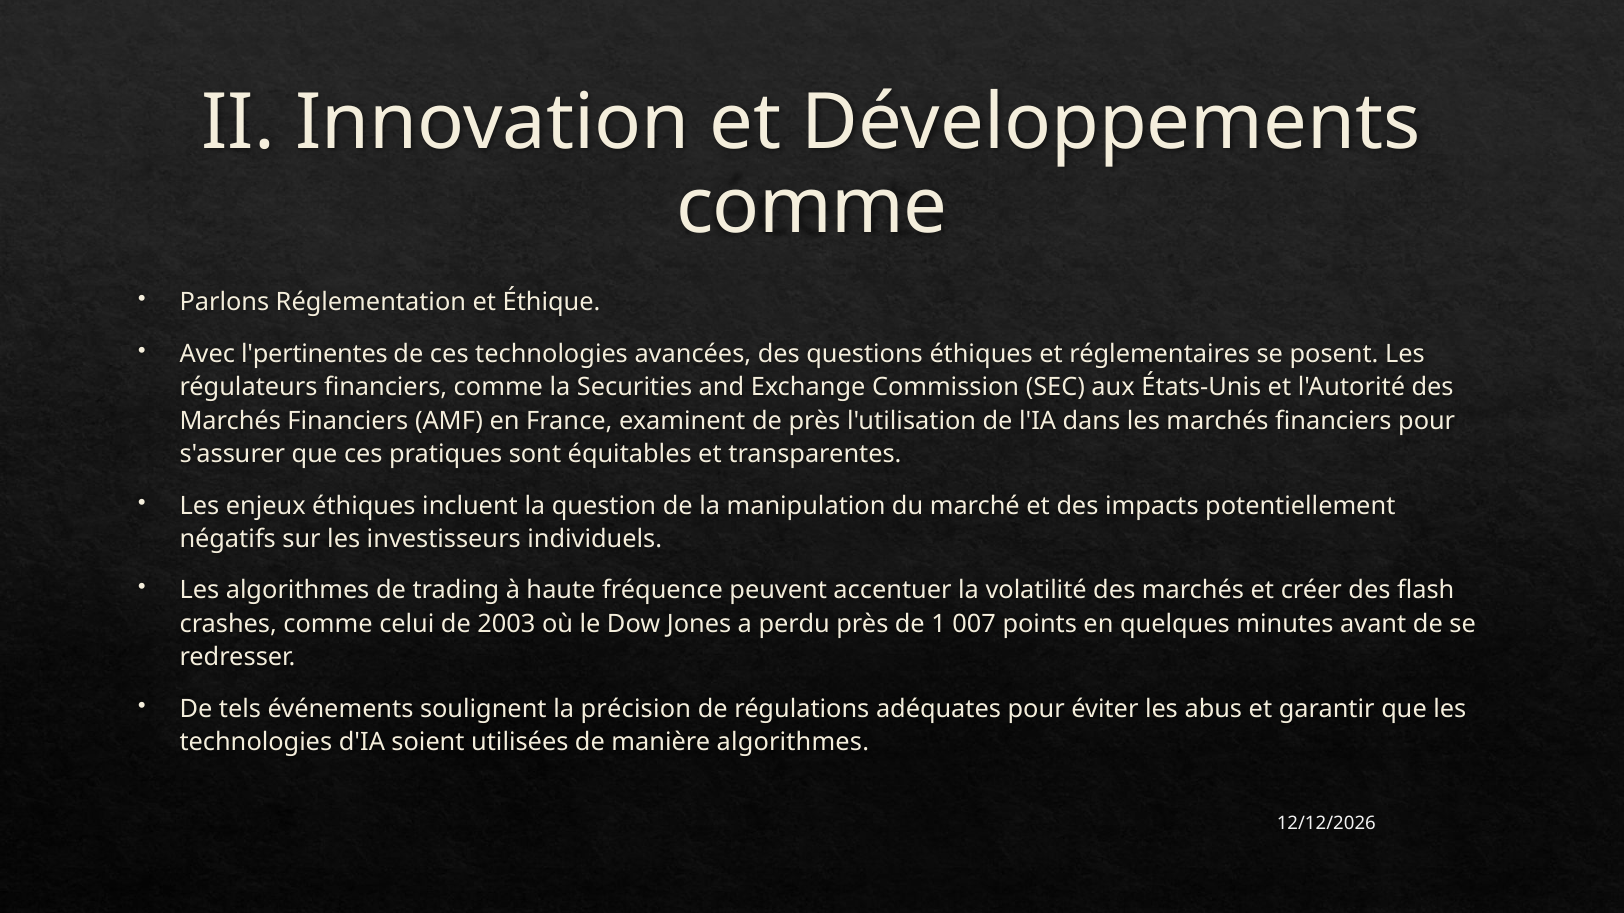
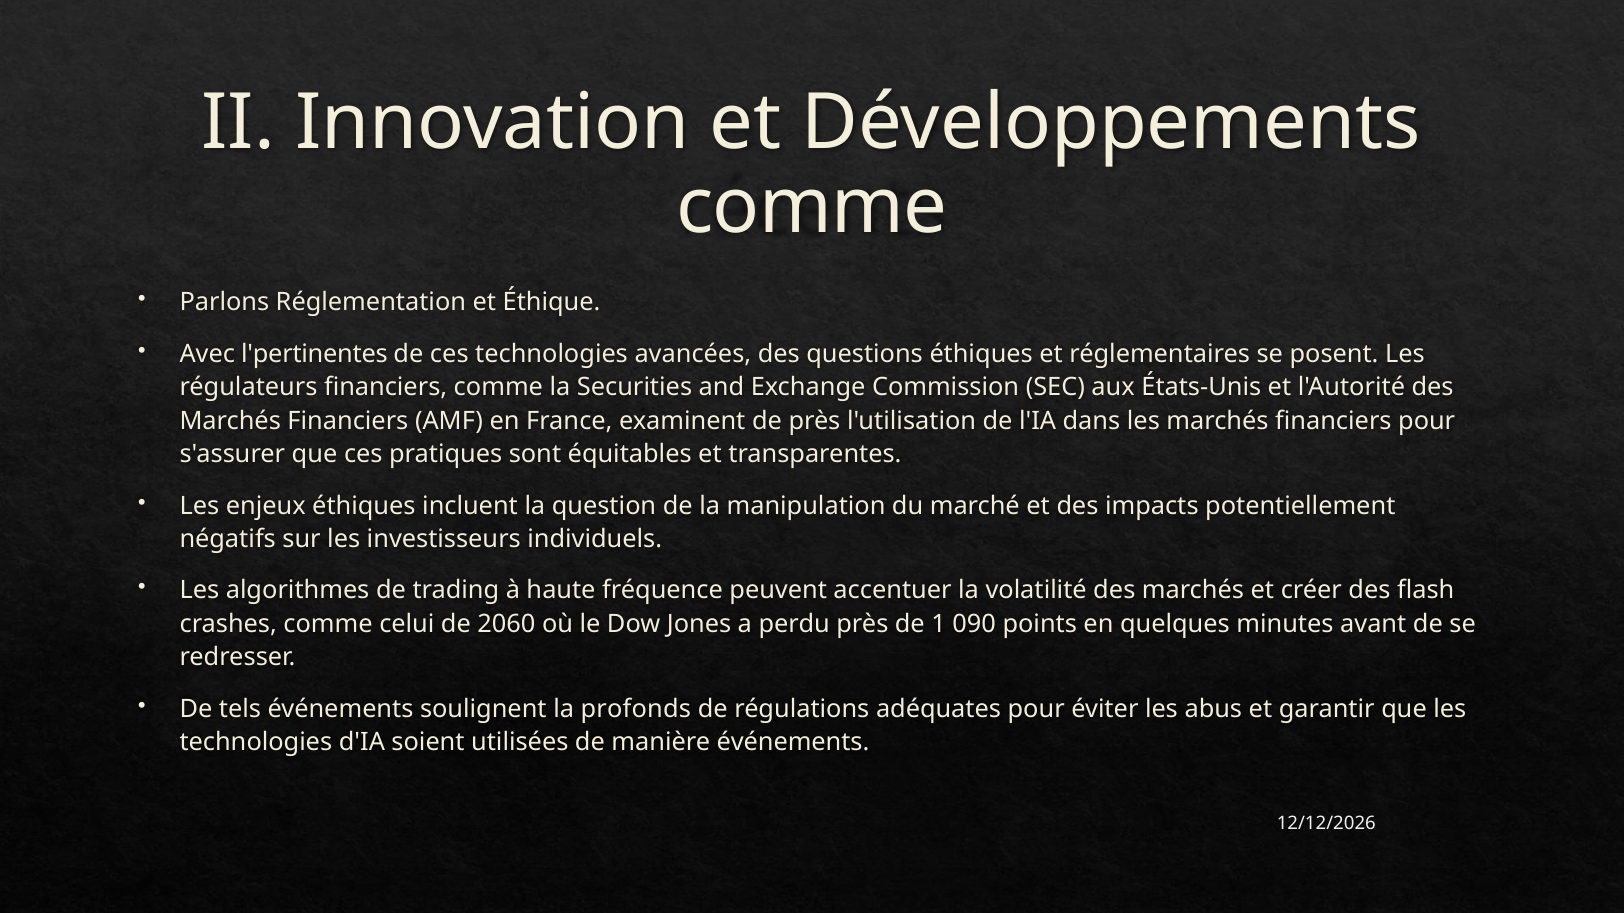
2003: 2003 -> 2060 (506, 624)
007: 007 -> 090 (974, 624)
précision: précision -> profonds (636, 709)
manière algorithmes: algorithmes -> événements (793, 743)
